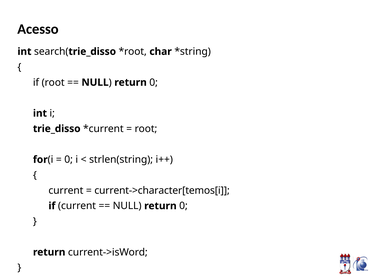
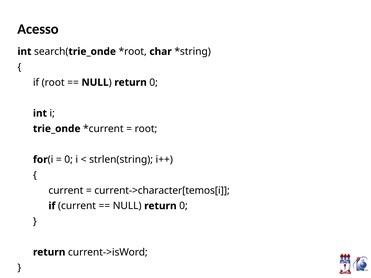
trie_disso: trie_disso -> trie_onde (92, 52)
trie_disso: trie_disso -> trie_onde (57, 129)
